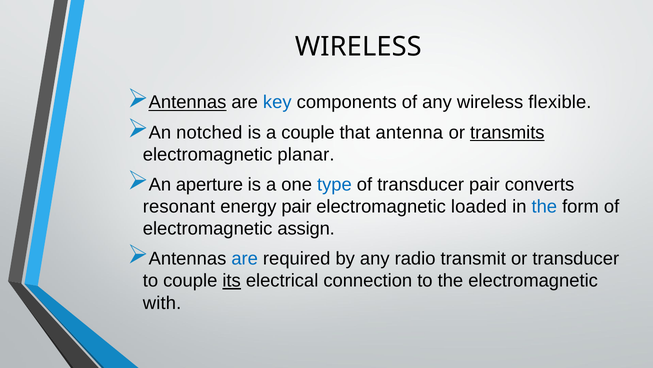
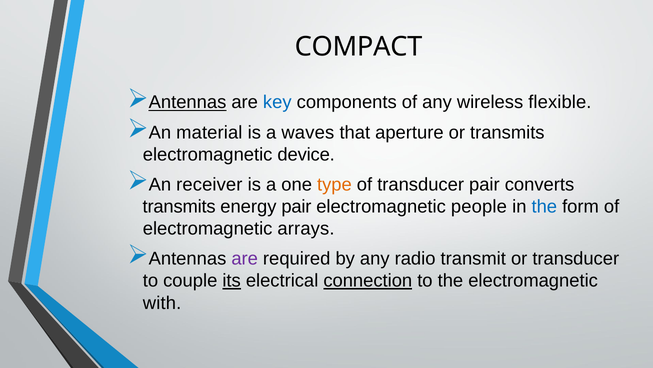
WIRELESS: WIRELESS -> COMPACT (358, 47)
notched: notched -> material (209, 132)
a couple: couple -> waves (308, 132)
antenna: antenna -> aperture (409, 132)
transmits underline: present -> none (507, 132)
planar: planar -> device (306, 154)
aperture: aperture -> receiver (209, 184)
type colour: blue -> orange (334, 184)
resonant: resonant -> transmits (179, 206)
loaded: loaded -> people (479, 206)
assign: assign -> arrays (306, 228)
are colour: blue -> purple (245, 258)
connection underline: none -> present (368, 280)
